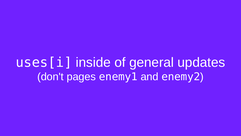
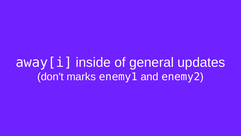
uses[i: uses[i -> away[i (44, 62)
pages: pages -> marks (81, 77)
